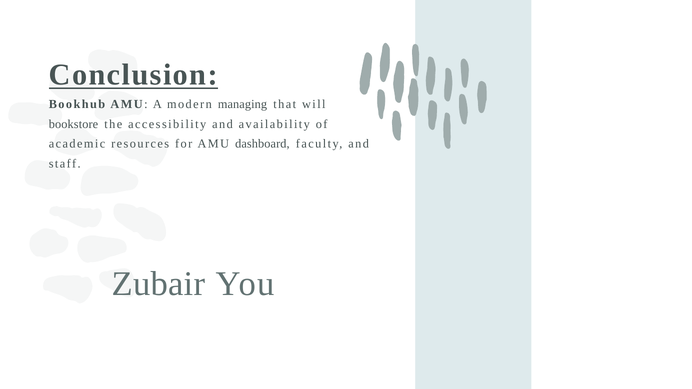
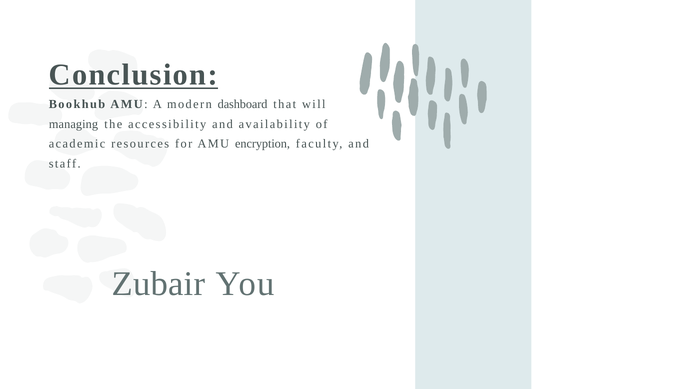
managing: managing -> dashboard (243, 104)
bookstore: bookstore -> managing (74, 124)
dashboard: dashboard -> encryption (263, 144)
